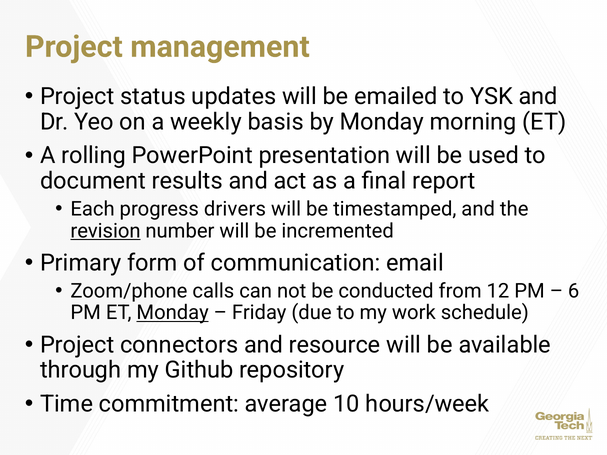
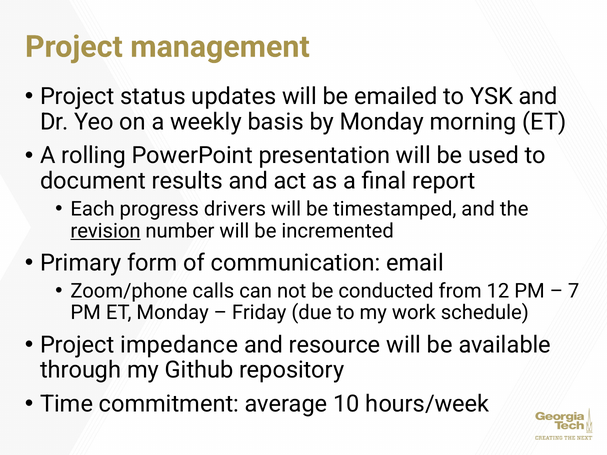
6: 6 -> 7 (574, 291)
Monday underline: present -> none (173, 313)
connectors: connectors -> impedance (179, 345)
